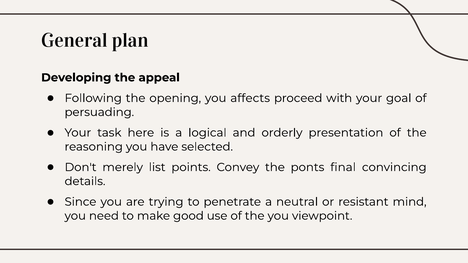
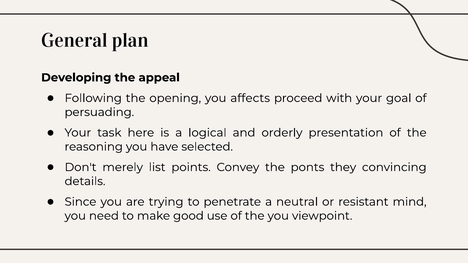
final: final -> they (343, 167)
